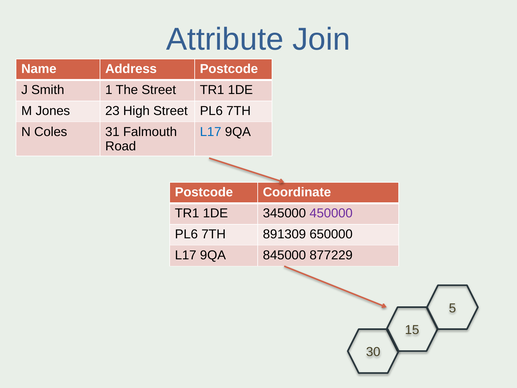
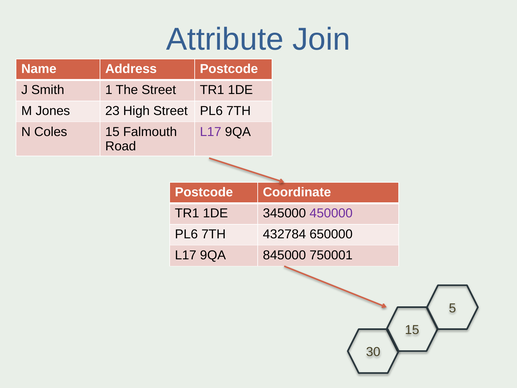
Coles 31: 31 -> 15 (112, 132)
L17 colour: blue -> purple (211, 132)
891309: 891309 -> 432784 (284, 234)
877229: 877229 -> 750001 (331, 255)
